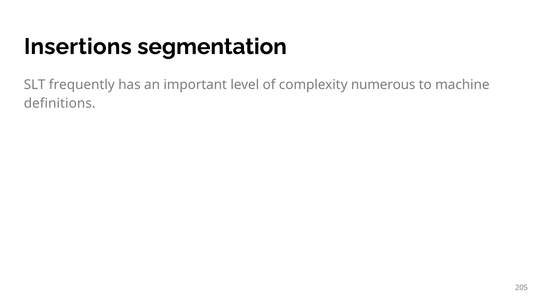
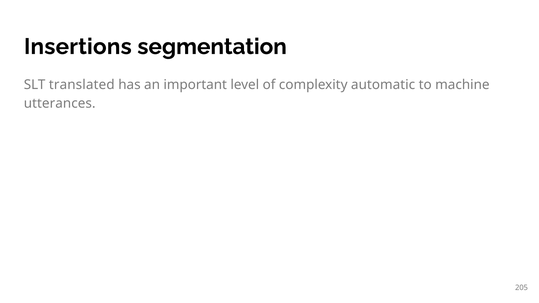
frequently: frequently -> translated (82, 85)
numerous: numerous -> automatic (383, 85)
definitions: definitions -> utterances (60, 103)
